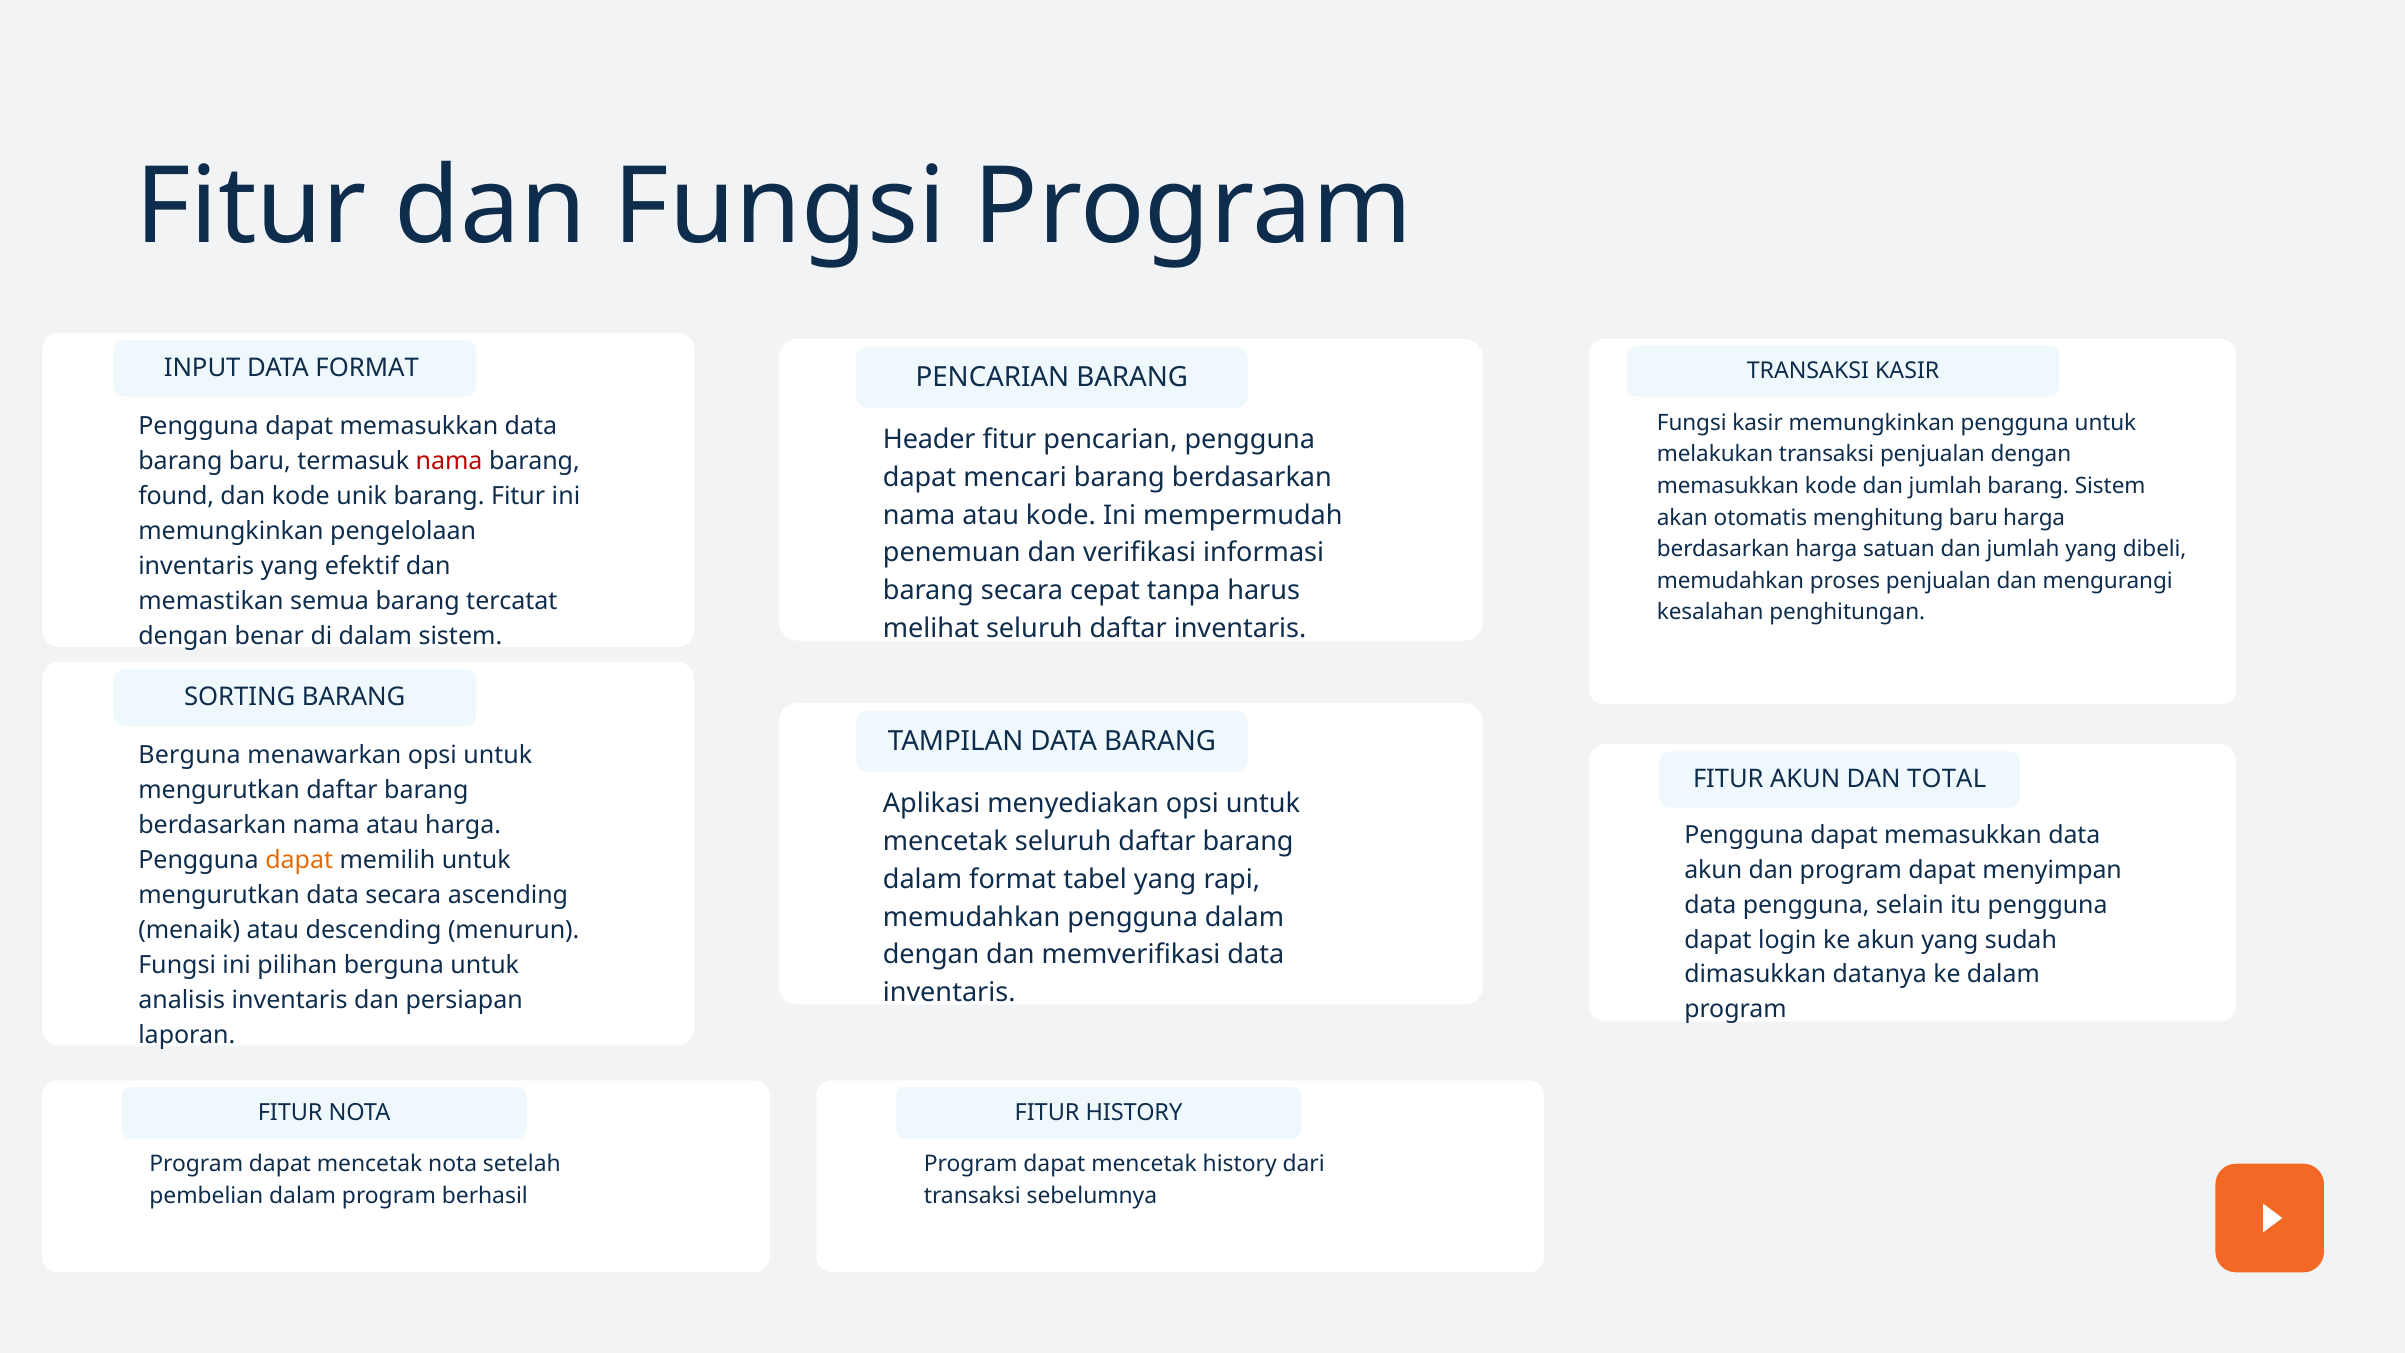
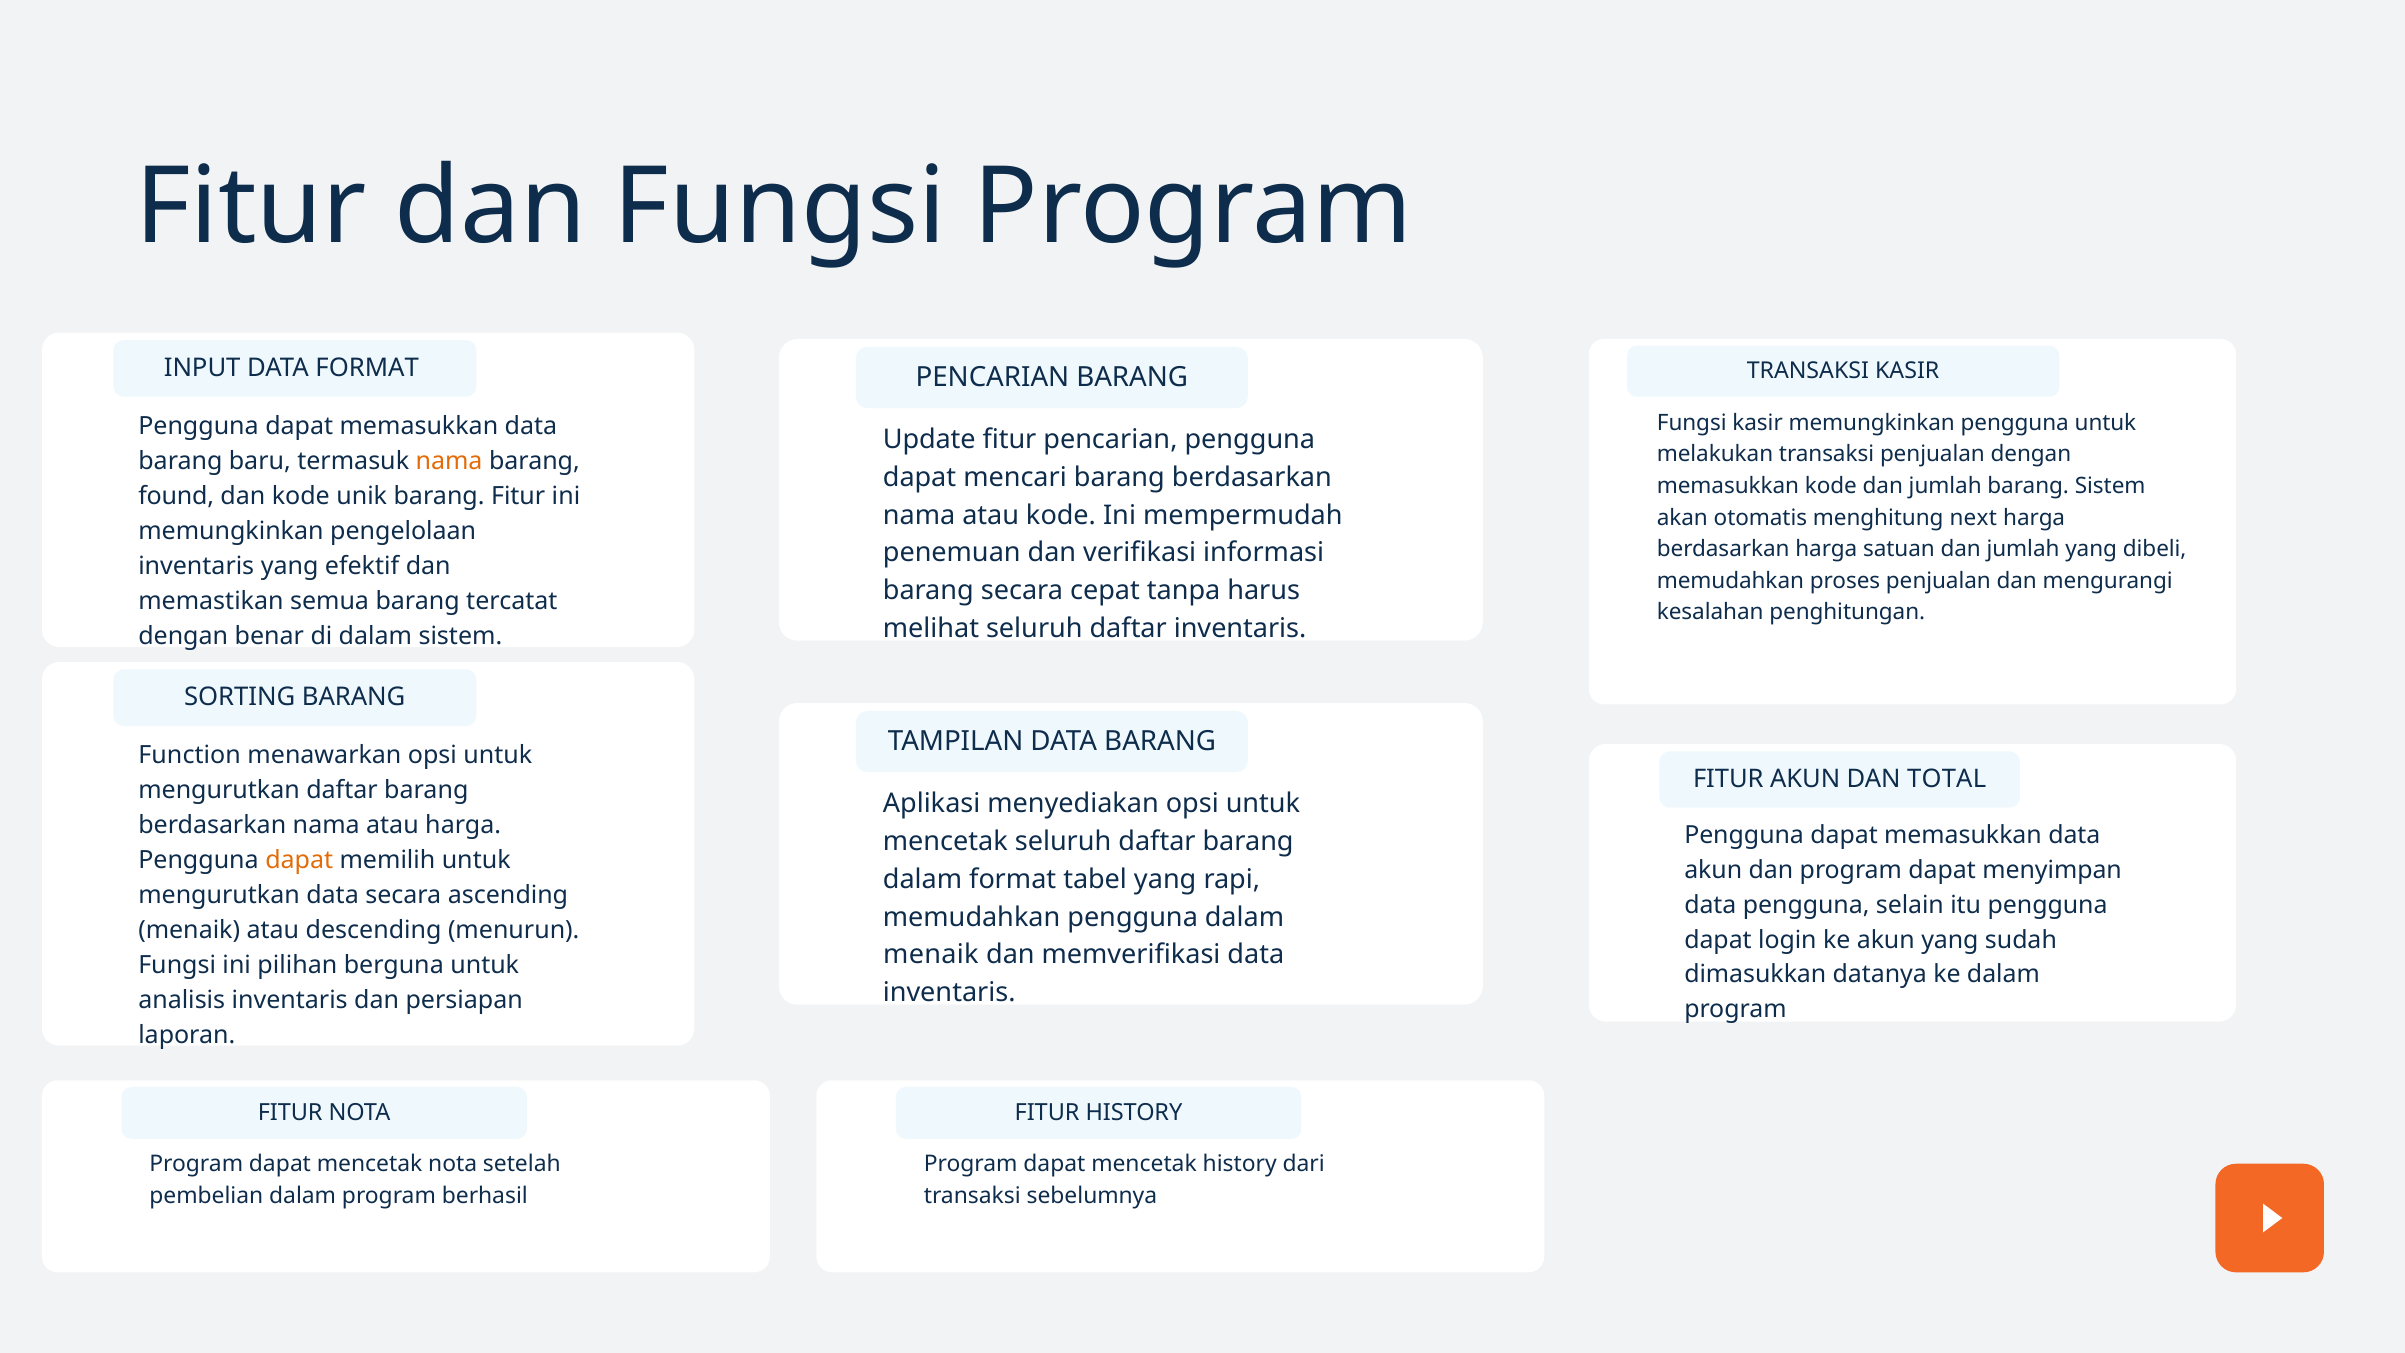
Header: Header -> Update (929, 440)
nama colour: red -> orange (449, 461)
menghitung baru: baru -> next (1973, 518)
Berguna: Berguna -> Function (190, 755)
dengan: dengan -> menaik (931, 955)
